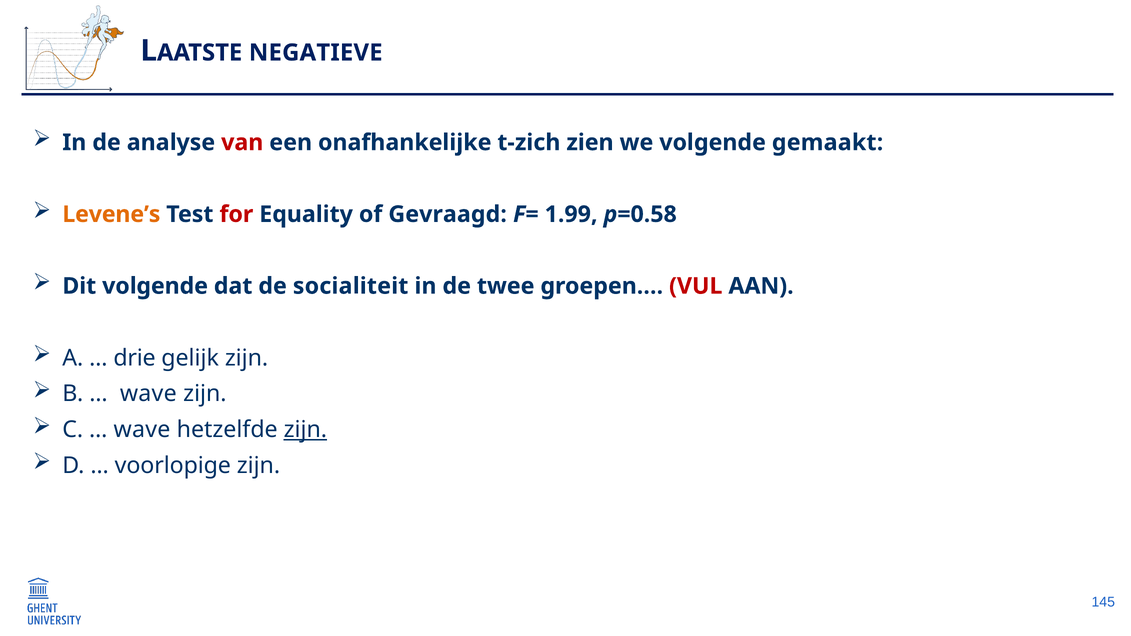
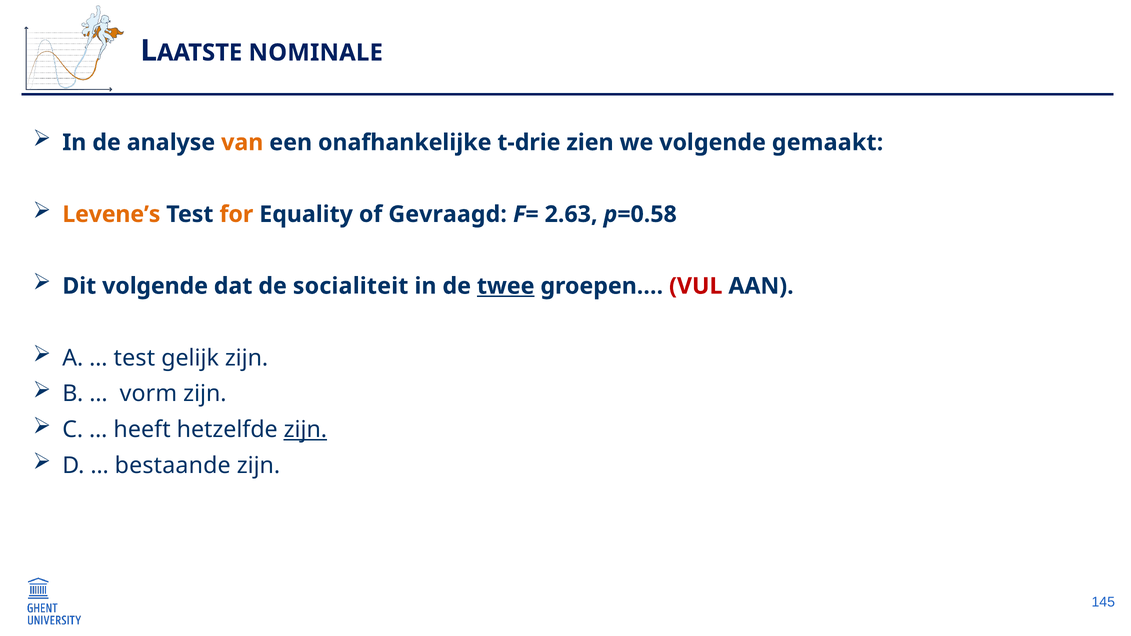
NEGATIEVE: NEGATIEVE -> NOMINALE (316, 53)
van colour: red -> orange (242, 143)
t-zich: t-zich -> t-drie (529, 143)
for colour: red -> orange (236, 214)
1.99: 1.99 -> 2.63 (571, 214)
twee underline: none -> present (506, 286)
drie: drie -> test (134, 358)
wave: wave -> vorm (148, 394)
wave: wave -> heeft (142, 430)
voorlopige: voorlopige -> bestaande (173, 466)
